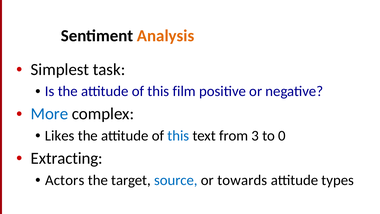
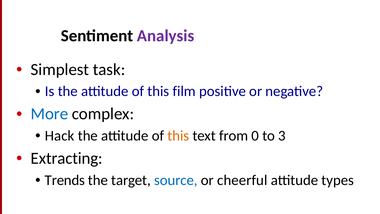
Analysis colour: orange -> purple (166, 36)
Likes: Likes -> Hack (60, 136)
this colour: blue -> orange (178, 136)
3: 3 -> 0 (255, 136)
0: 0 -> 3 (282, 136)
Actors: Actors -> Trends (65, 180)
towards: towards -> cheerful (242, 180)
